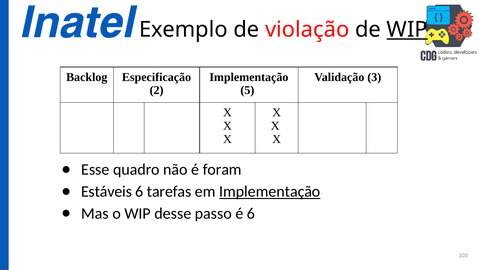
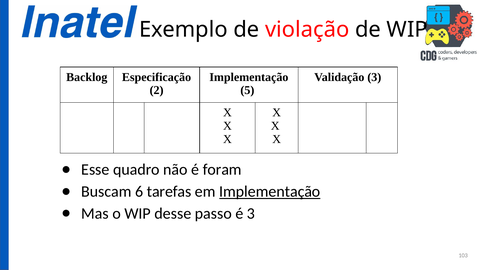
WIP underline: present -> none (407, 30)
Estáveis: Estáveis -> Buscam (106, 191)
é 6: 6 -> 3 (251, 213)
